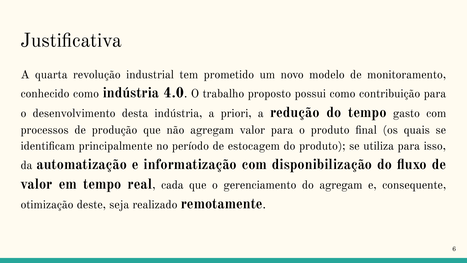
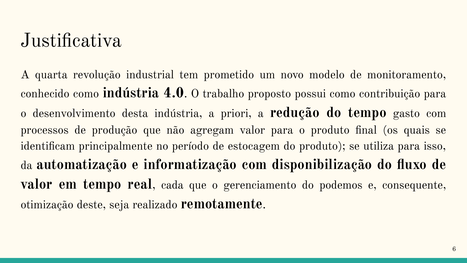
do agregam: agregam -> podemos (341, 185)
